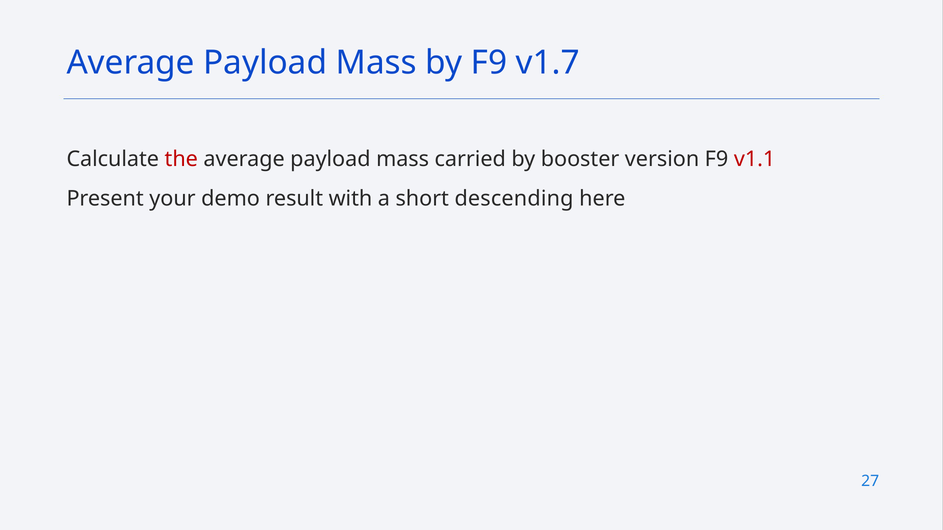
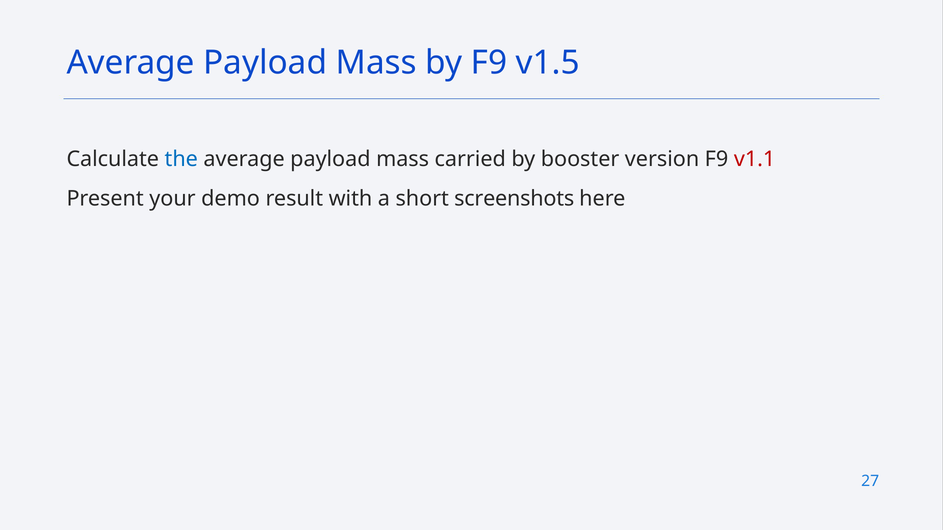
v1.7: v1.7 -> v1.5 (548, 63)
the colour: red -> blue (181, 159)
descending: descending -> screenshots (514, 199)
